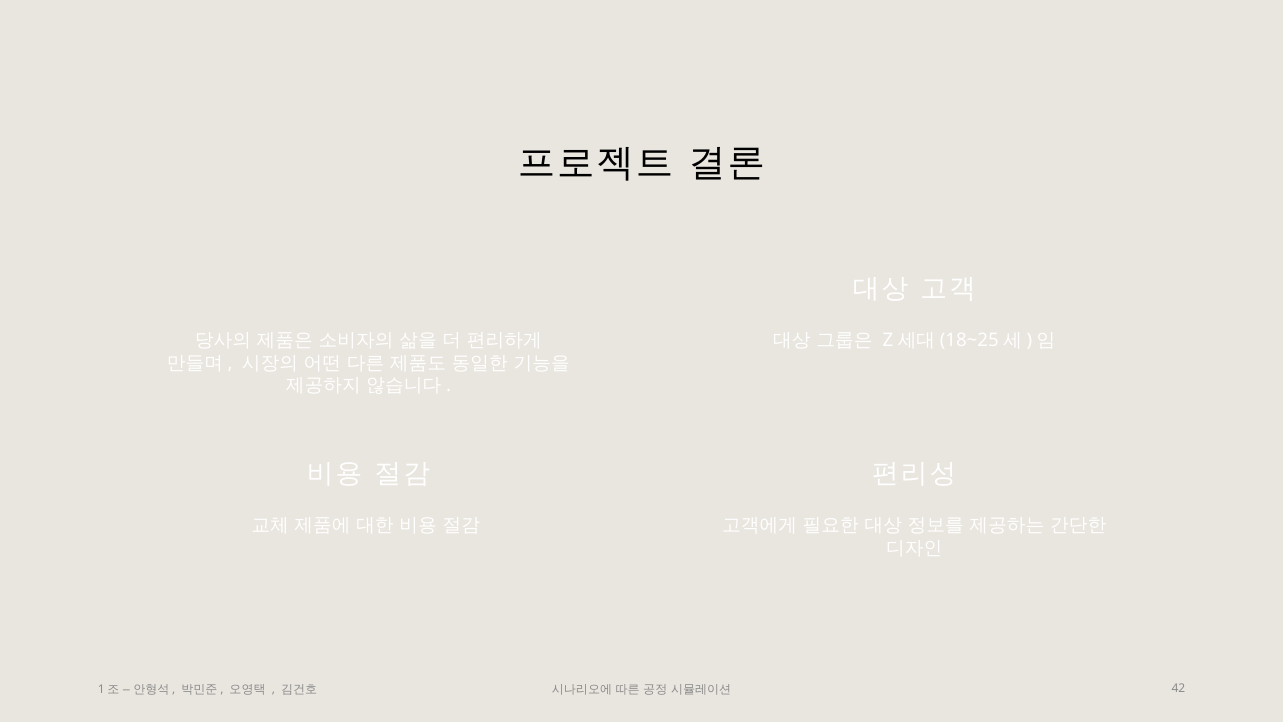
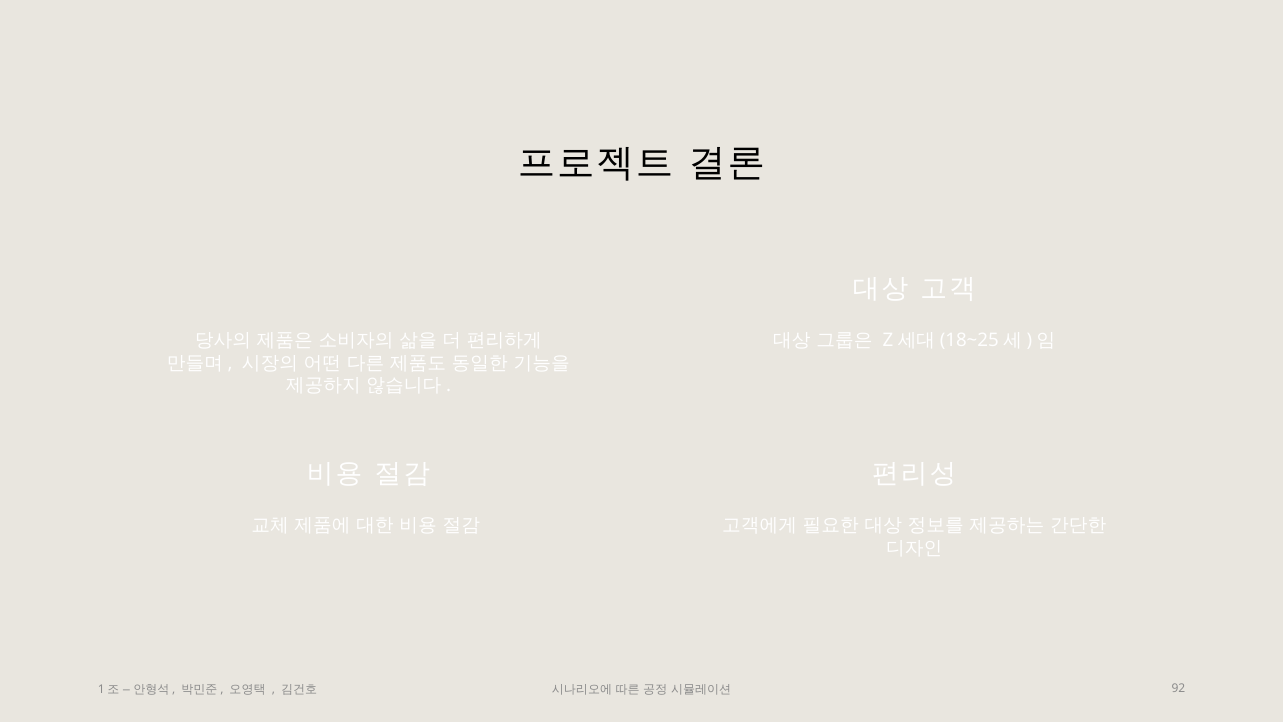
42: 42 -> 92 (1178, 688)
